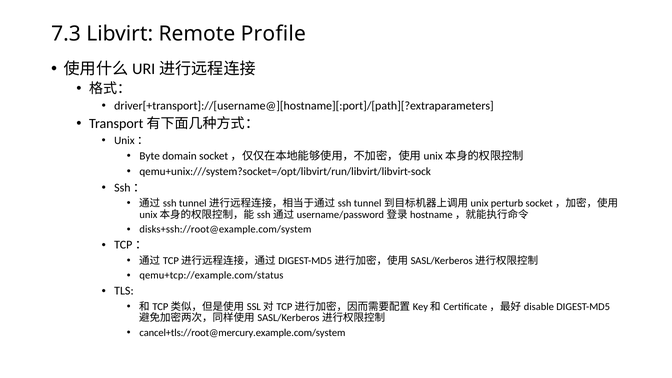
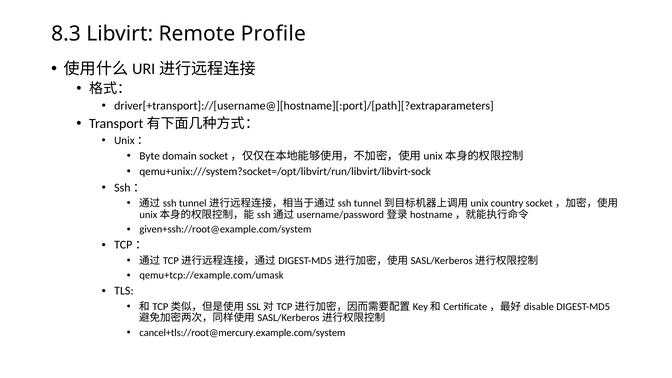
7.3: 7.3 -> 8.3 (66, 34)
perturb: perturb -> country (507, 203)
disks+ssh://root@example.com/system: disks+ssh://root@example.com/system -> given+ssh://root@example.com/system (225, 229)
qemu+tcp://example.com/status: qemu+tcp://example.com/status -> qemu+tcp://example.com/umask (211, 275)
